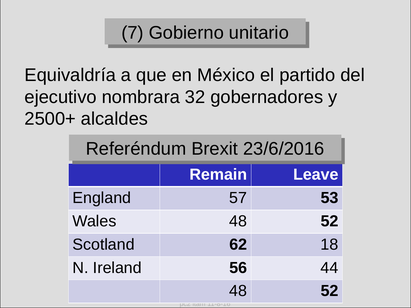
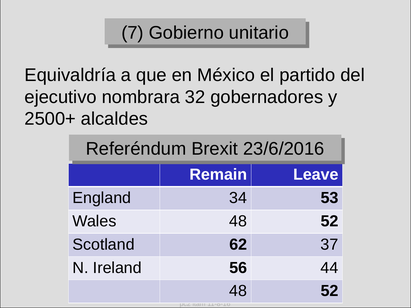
57: 57 -> 34 (238, 198)
18: 18 -> 37 (330, 245)
